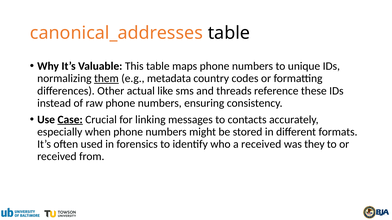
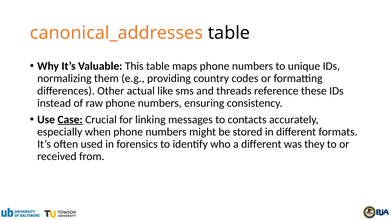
them underline: present -> none (106, 79)
metadata: metadata -> providing (169, 79)
a received: received -> different (261, 144)
